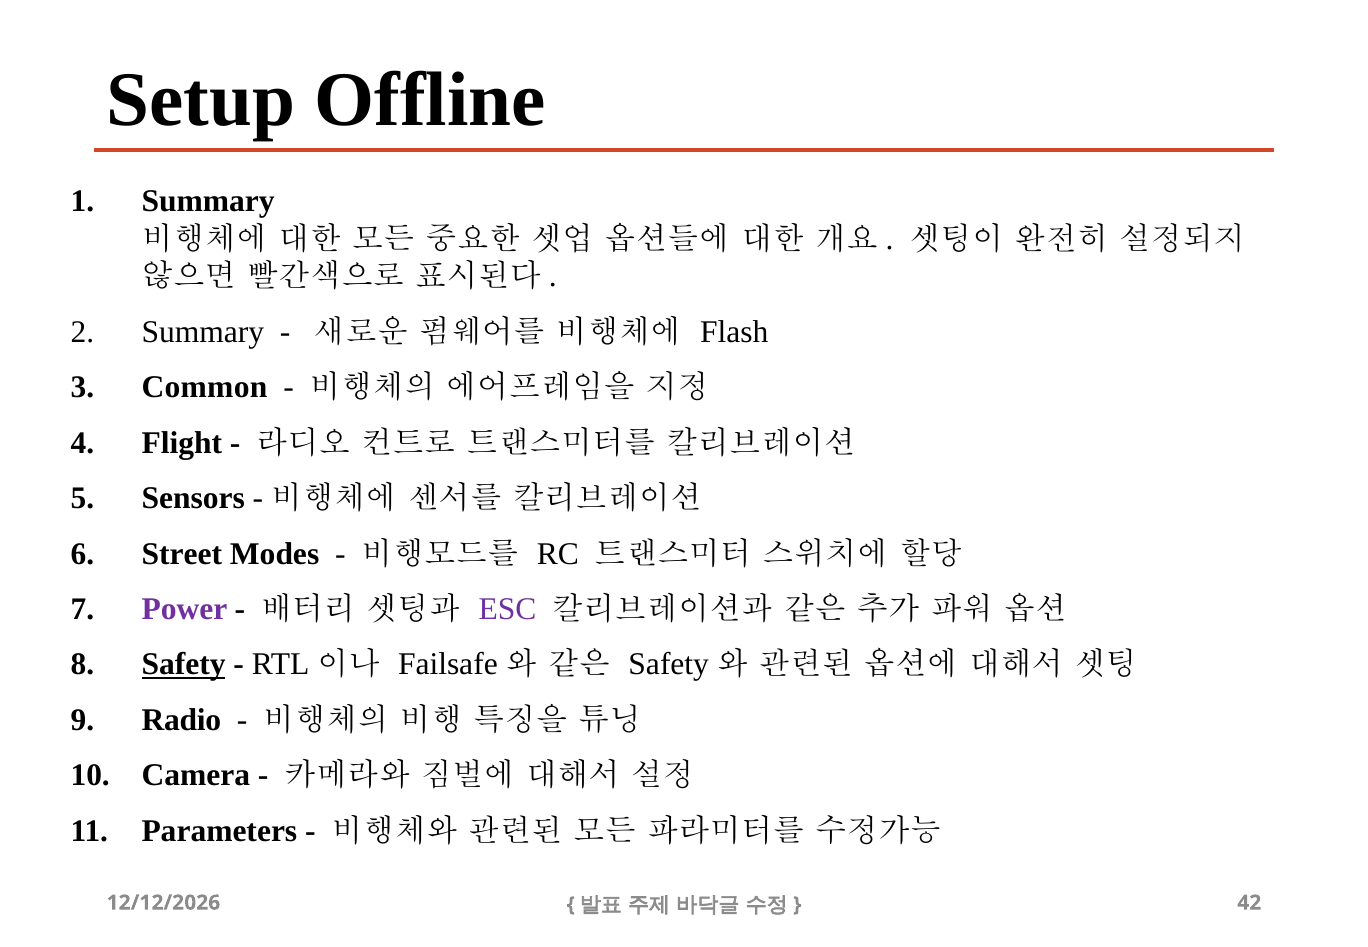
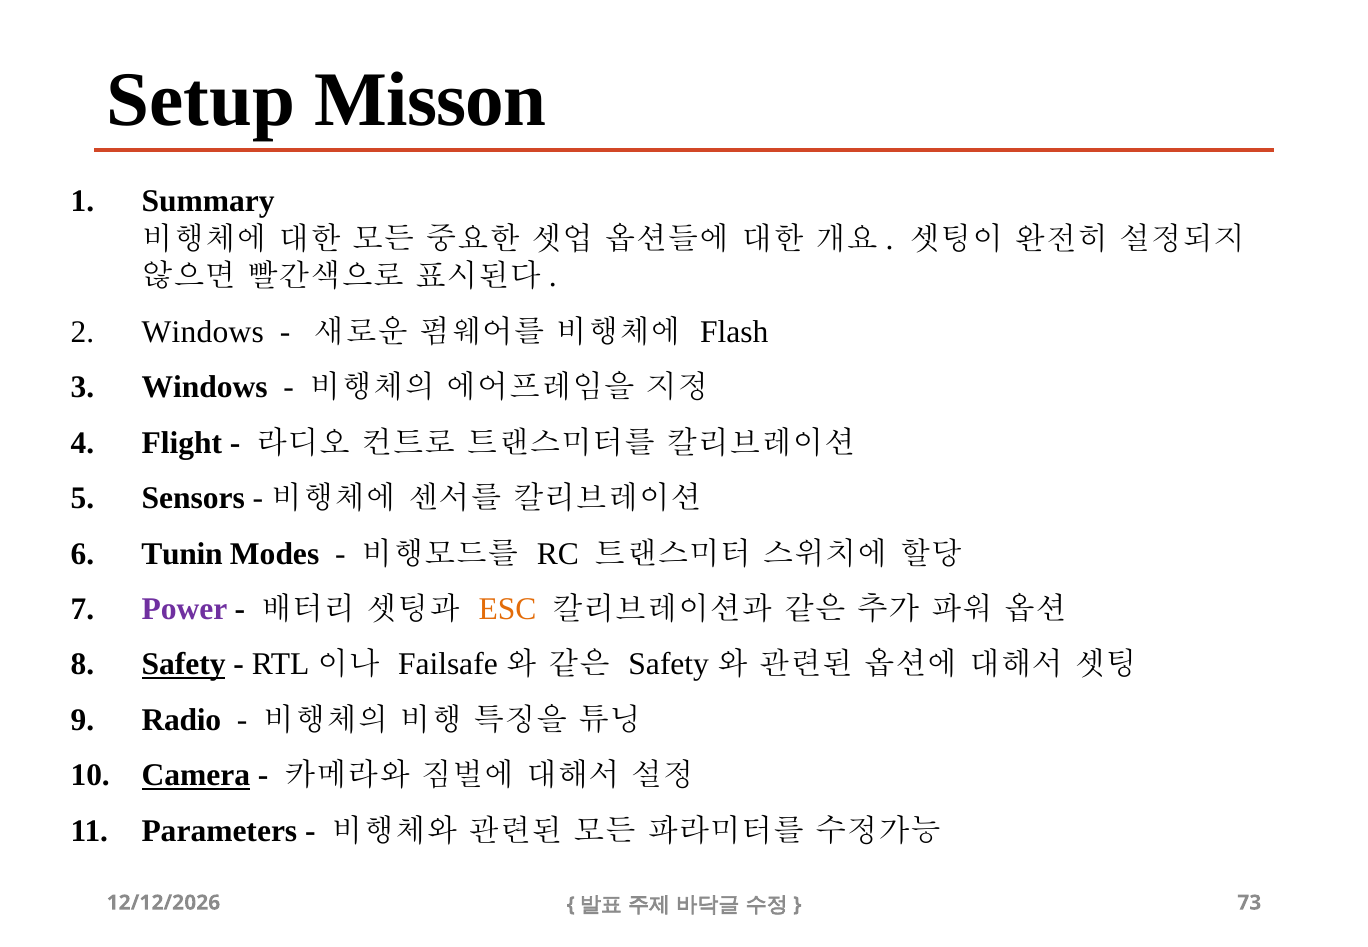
Offline: Offline -> Misson (431, 100)
Summary: Summary -> Windows (203, 332)
Common: Common -> Windows (205, 387)
Street: Street -> Tunin (182, 554)
ESC colour: purple -> orange (507, 609)
Camera underline: none -> present (196, 775)
42: 42 -> 73 (1249, 903)
